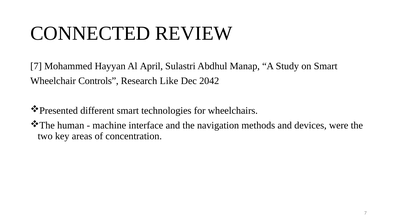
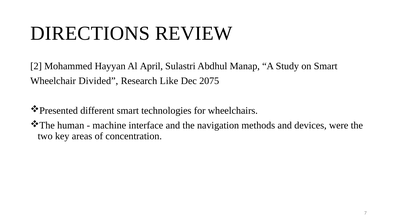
CONNECTED: CONNECTED -> DIRECTIONS (90, 33)
7: 7 -> 2 (36, 66)
Controls: Controls -> Divided (98, 81)
2042: 2042 -> 2075 (209, 81)
